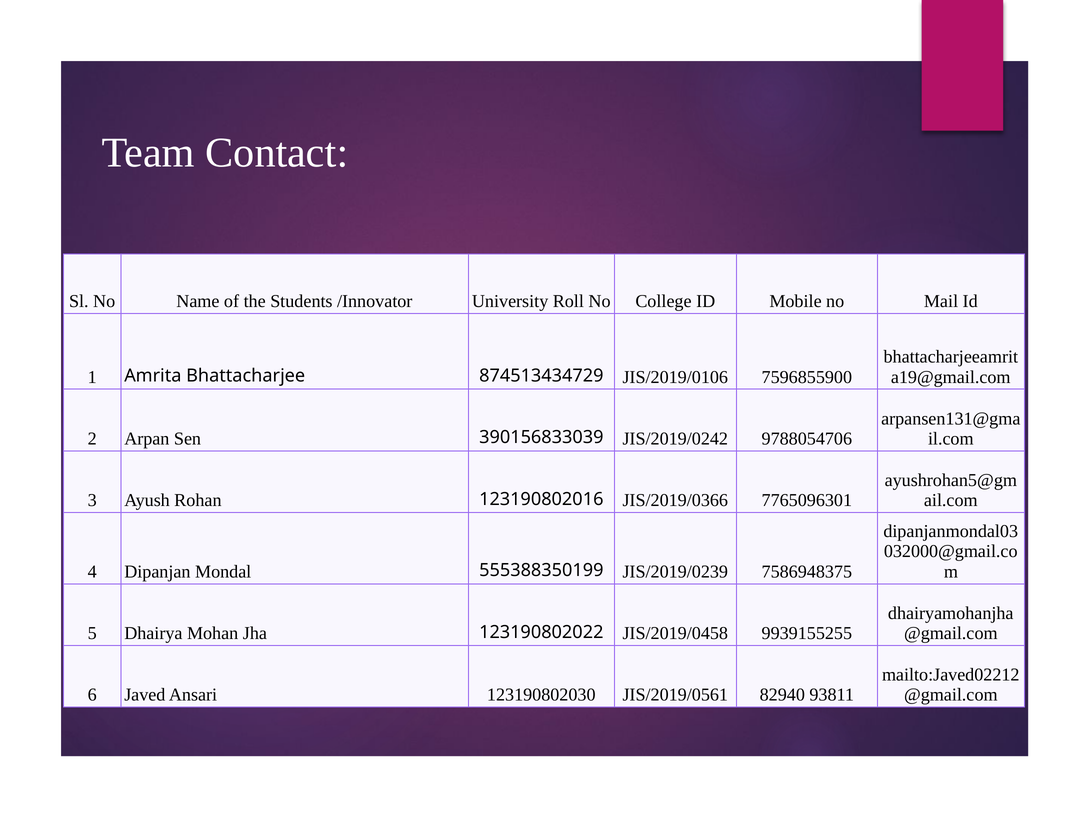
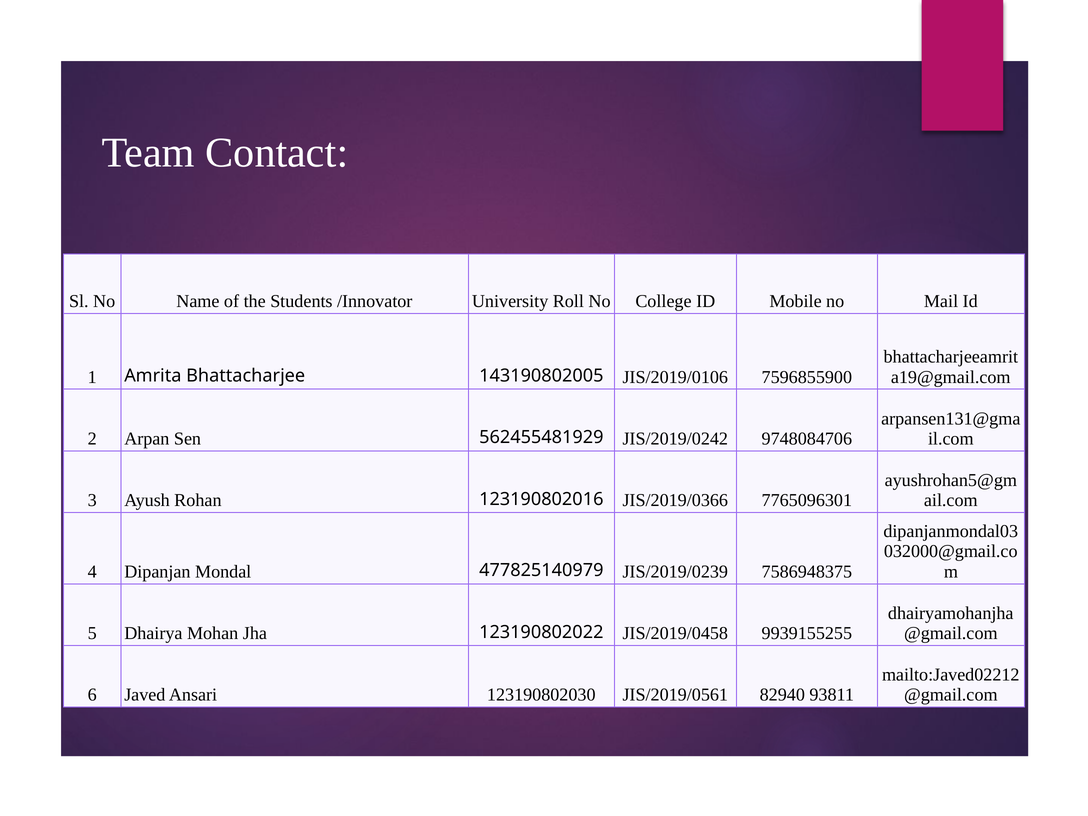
874513434729: 874513434729 -> 143190802005 (541, 376)
390156833039: 390156833039 -> 562455481929 (541, 437)
9788054706: 9788054706 -> 9748084706 (807, 439)
555388350199: 555388350199 -> 477825140979 (541, 570)
